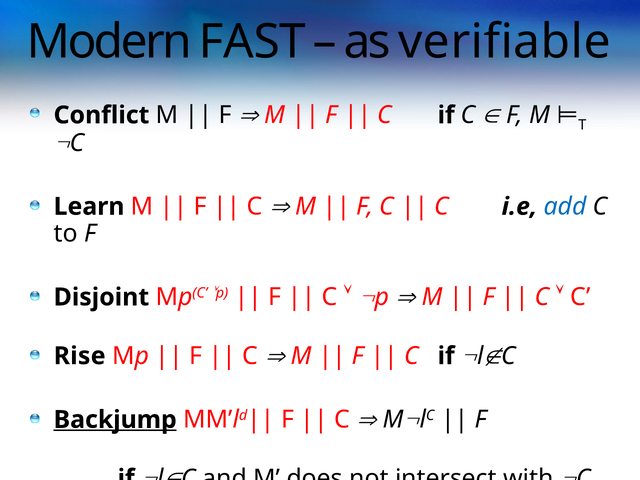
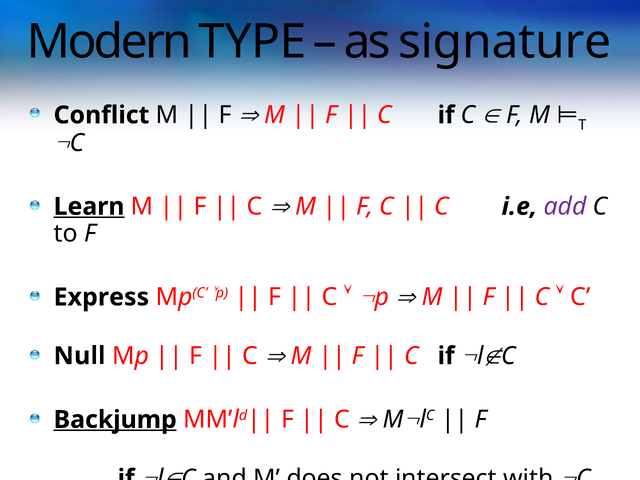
FAST: FAST -> TYPE (252, 42)
verifiable: verifiable -> signature (505, 42)
Learn underline: none -> present (89, 207)
add colour: blue -> purple (565, 207)
Disjoint: Disjoint -> Express (101, 297)
Rise: Rise -> Null (80, 356)
